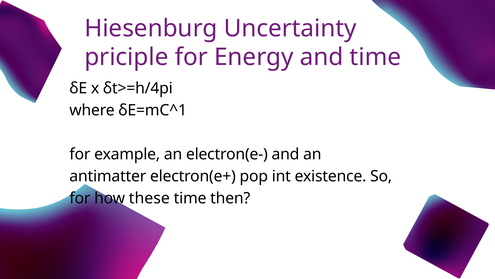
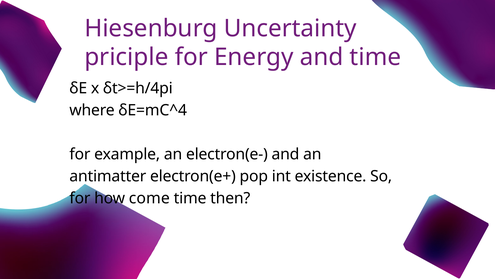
δE=mC^1: δE=mC^1 -> δE=mC^4 (153, 110)
these: these -> come (149, 198)
